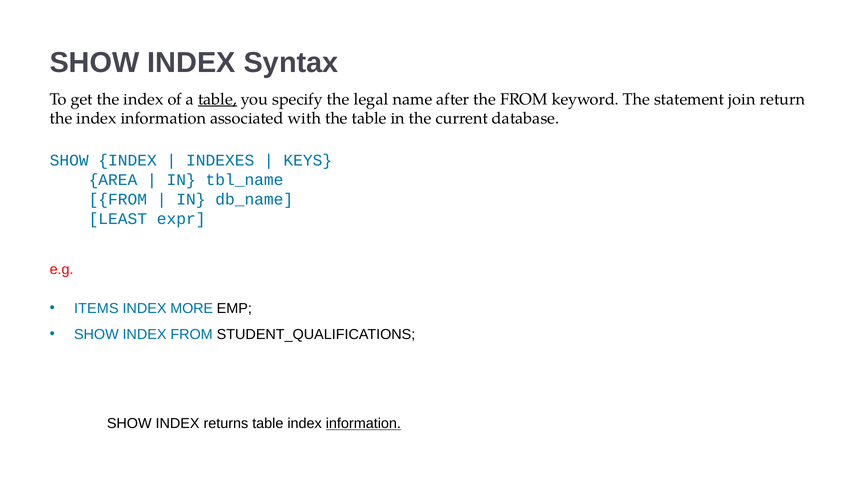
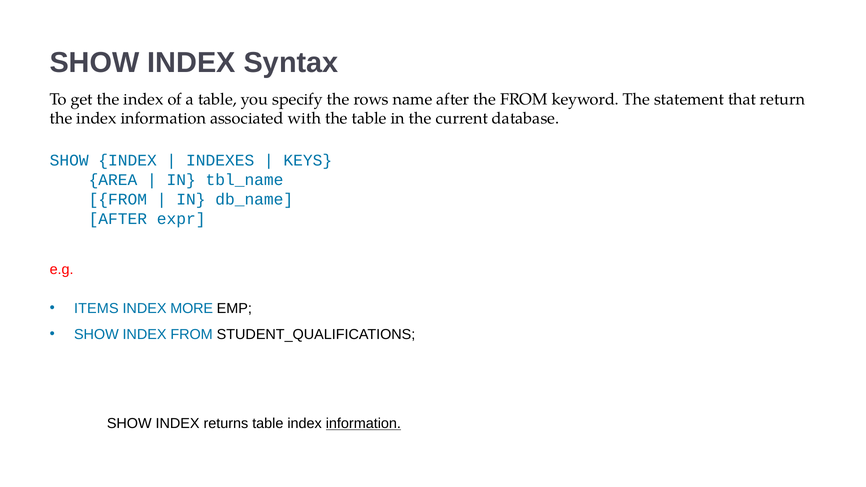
table underline: present -> none (218, 99)
legal: legal -> rows (371, 99)
join: join -> that (742, 99)
LEAST: LEAST -> AFTER (118, 219)
